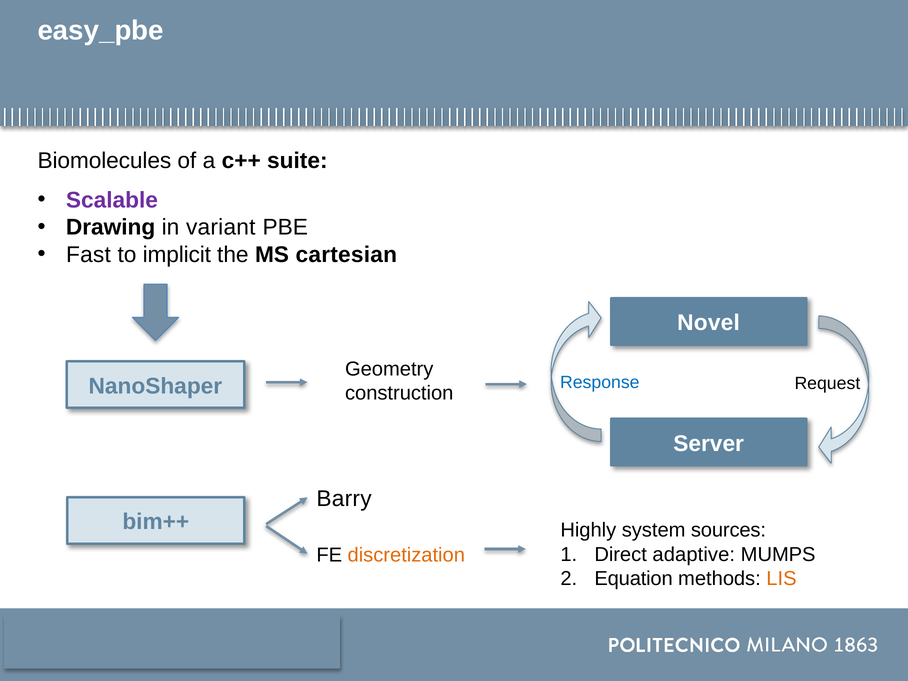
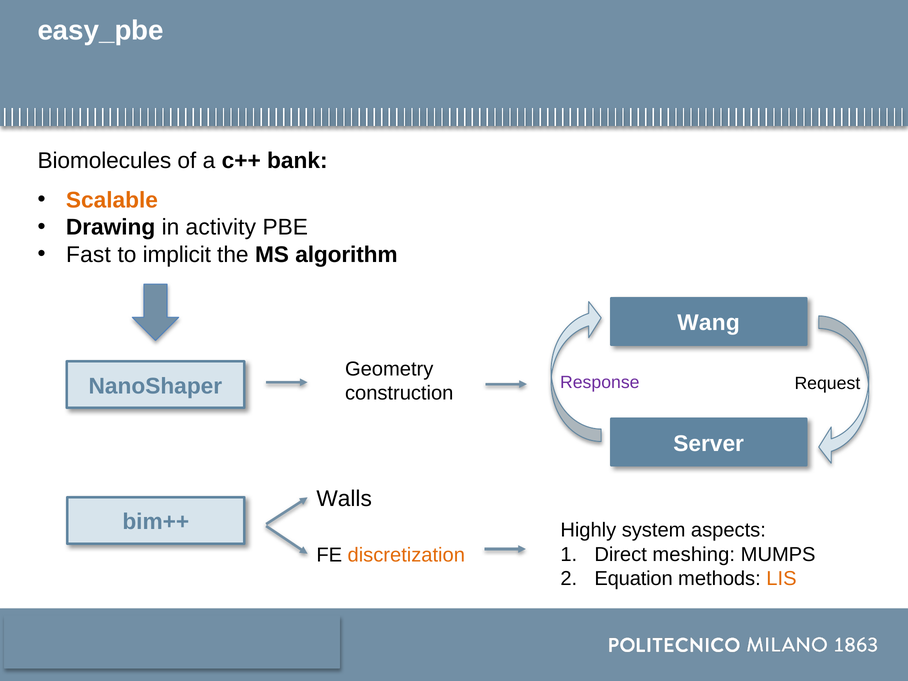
suite: suite -> bank (297, 161)
Scalable colour: purple -> orange (112, 200)
variant: variant -> activity (221, 227)
cartesian: cartesian -> algorithm (346, 255)
Novel: Novel -> Wang (709, 323)
Response colour: blue -> purple (600, 383)
Barry: Barry -> Walls (344, 499)
sources: sources -> aspects (728, 530)
adaptive: adaptive -> meshing (694, 554)
